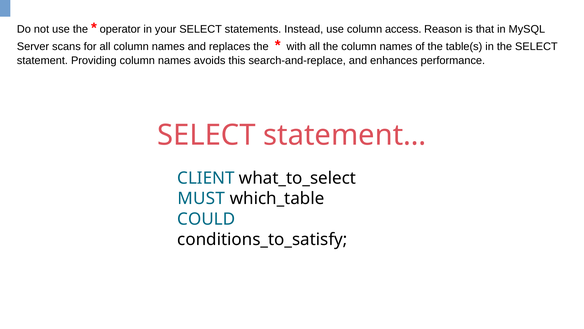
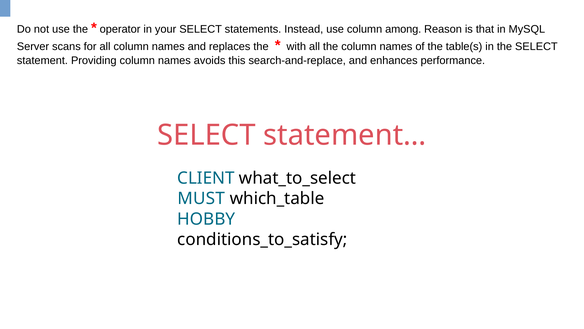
access: access -> among (403, 29)
COULD: COULD -> HOBBY (206, 219)
